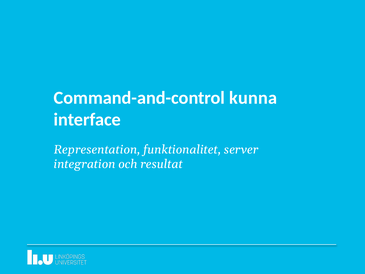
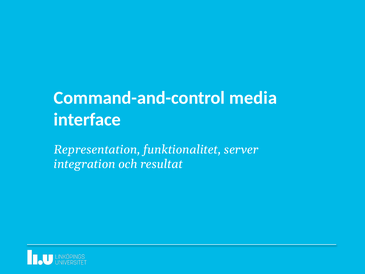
kunna: kunna -> media (253, 98)
